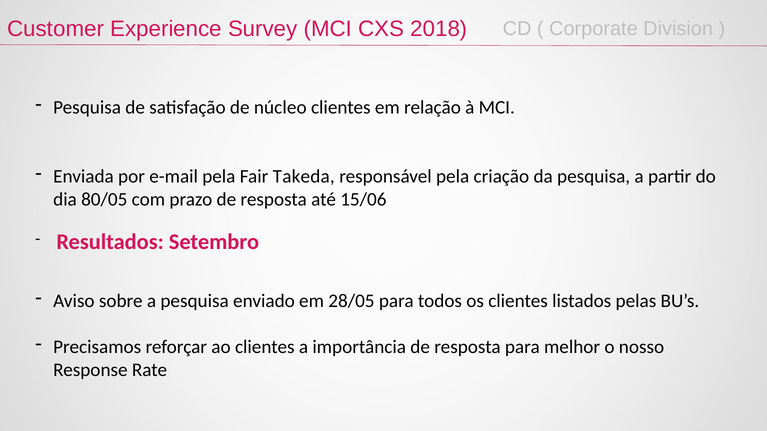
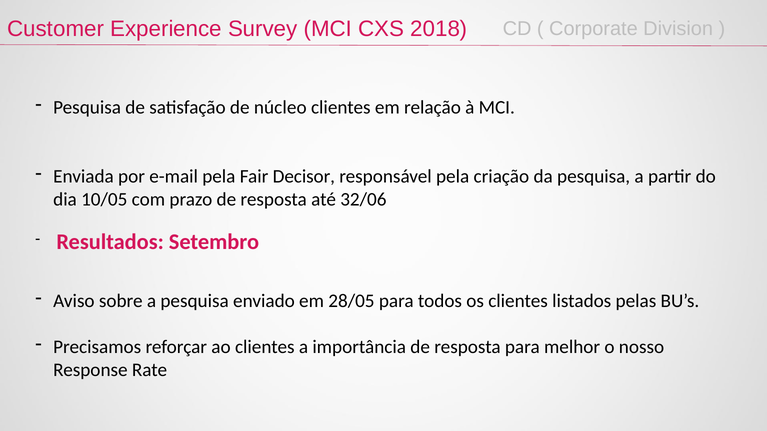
Takeda: Takeda -> Decisor (304, 177)
80/05: 80/05 -> 10/05 (104, 200)
15/06: 15/06 -> 32/06 (363, 200)
